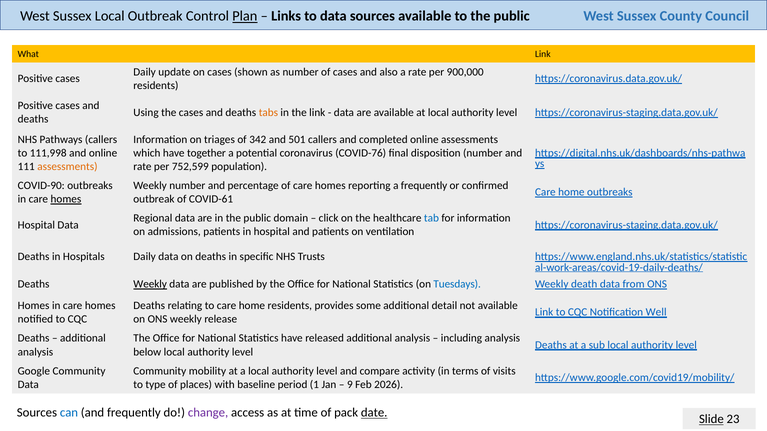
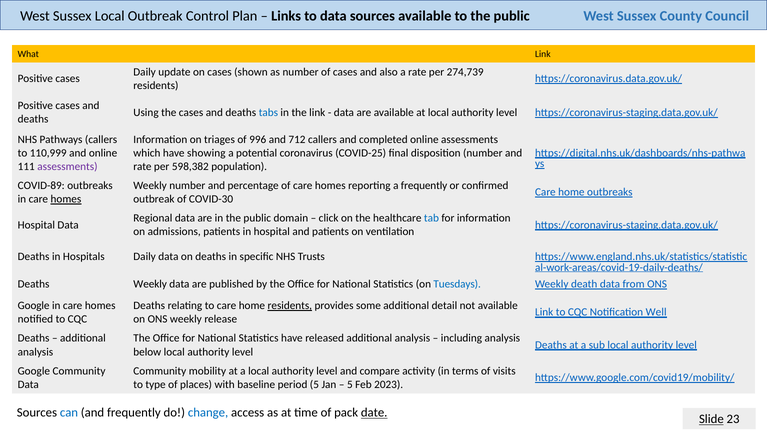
Plan underline: present -> none (245, 16)
900,000: 900,000 -> 274,739 (465, 72)
tabs colour: orange -> blue (268, 113)
342: 342 -> 996 (258, 140)
501: 501 -> 712 (297, 140)
111,998: 111,998 -> 110,999 (48, 153)
together: together -> showing (206, 153)
COVID-76: COVID-76 -> COVID-25 (361, 153)
assessments colour: orange -> purple (67, 167)
752,599: 752,599 -> 598,382 (190, 167)
COVID-90: COVID-90 -> COVID-89 (41, 186)
COVID-61: COVID-61 -> COVID-30 (211, 199)
Weekly underline: present -> none (150, 284)
Homes: Homes -> Google (34, 306)
residents underline: none -> present (290, 306)
period 1: 1 -> 5 (314, 385)
9: 9 -> 5 (350, 385)
2026: 2026 -> 2023 (389, 385)
change colour: purple -> blue (208, 413)
